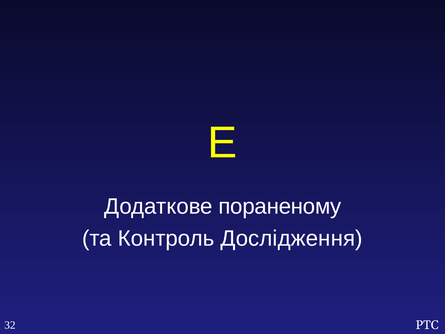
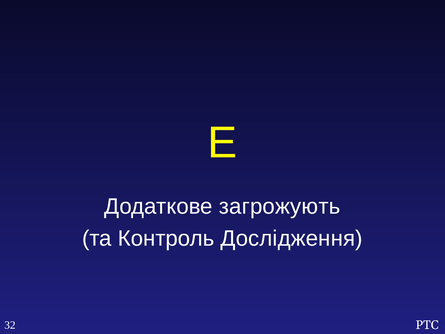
пораненому: пораненому -> загрожують (280, 206)
